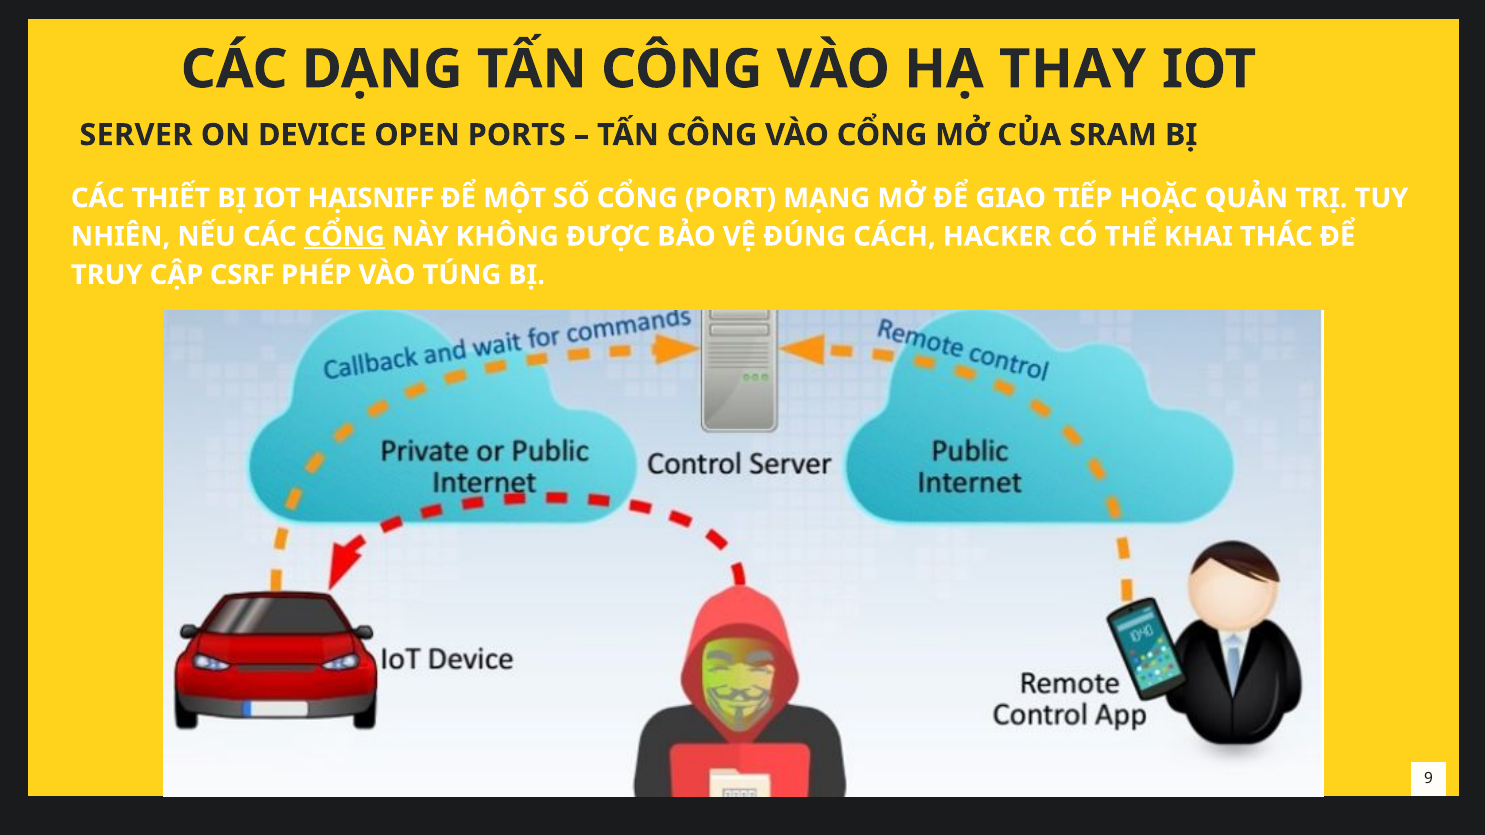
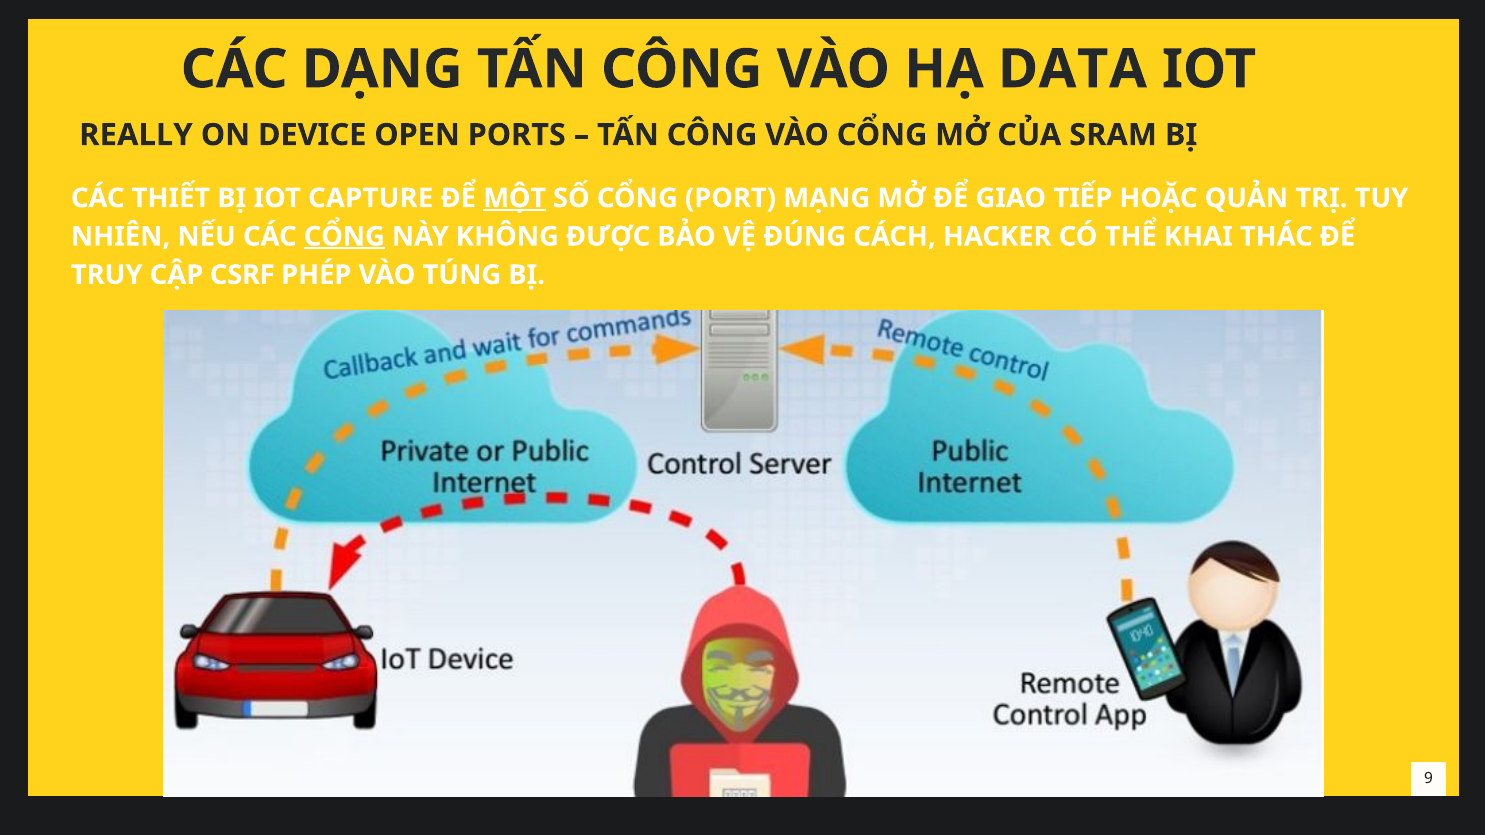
THAY: THAY -> DATA (1072, 69)
SERVER: SERVER -> REALLY (136, 135)
HẠISNIFF: HẠISNIFF -> CAPTURE (371, 198)
MỘT underline: none -> present (515, 198)
